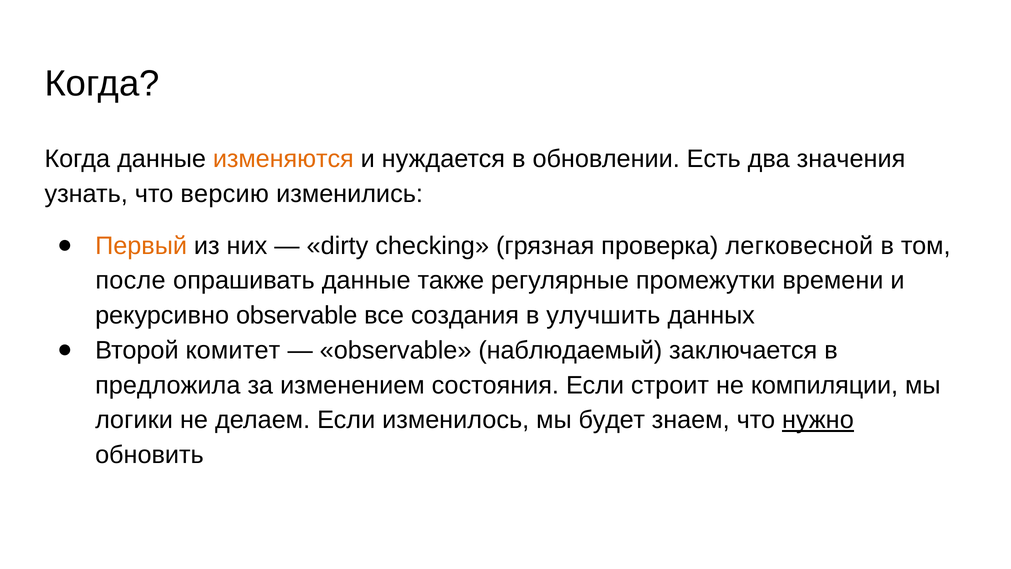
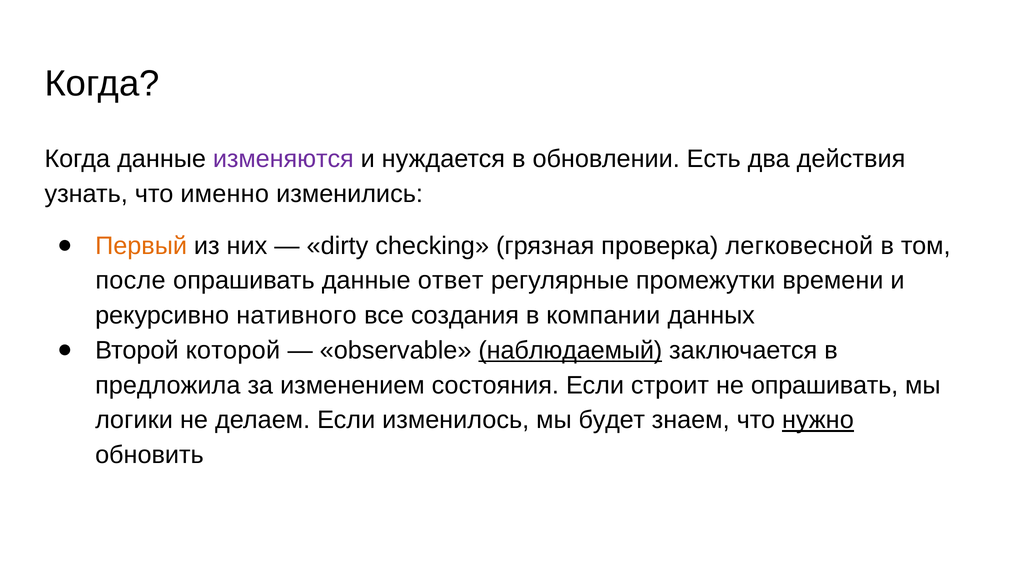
изменяются colour: orange -> purple (283, 159)
значения: значения -> действия (851, 159)
версию: версию -> именно (225, 194)
также: также -> ответ (451, 280)
рекурсивно observable: observable -> нативного (296, 315)
улучшить: улучшить -> компании (603, 315)
комитет: комитет -> которой (233, 350)
наблюдаемый underline: none -> present (570, 350)
не компиляции: компиляции -> опрашивать (825, 385)
